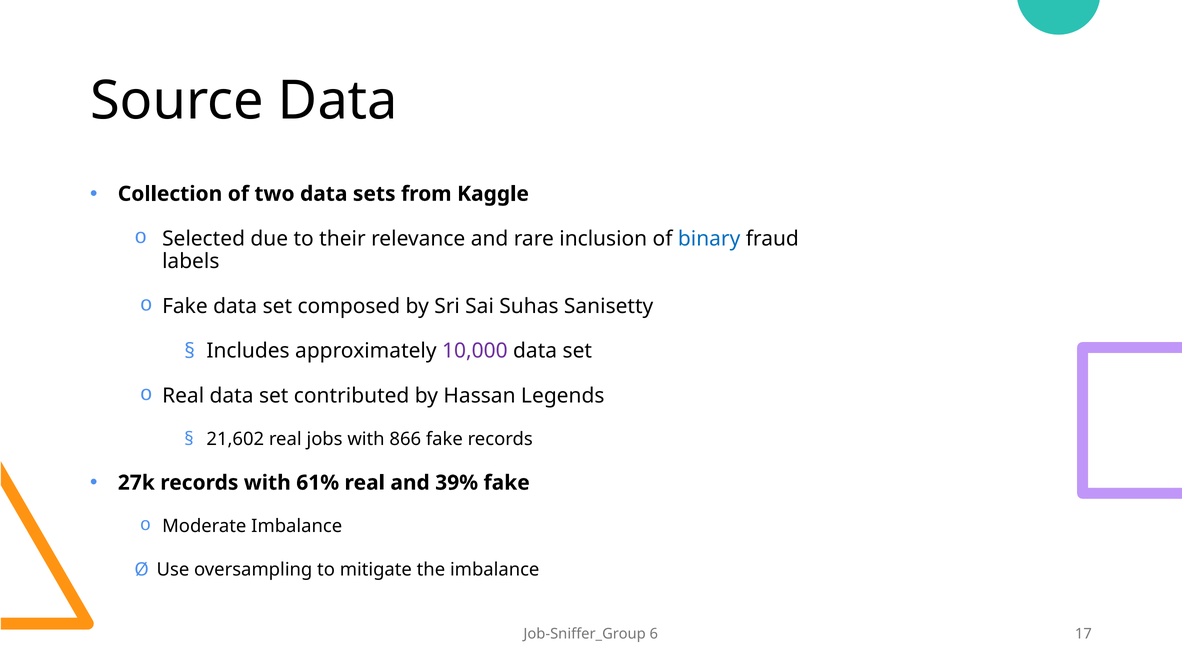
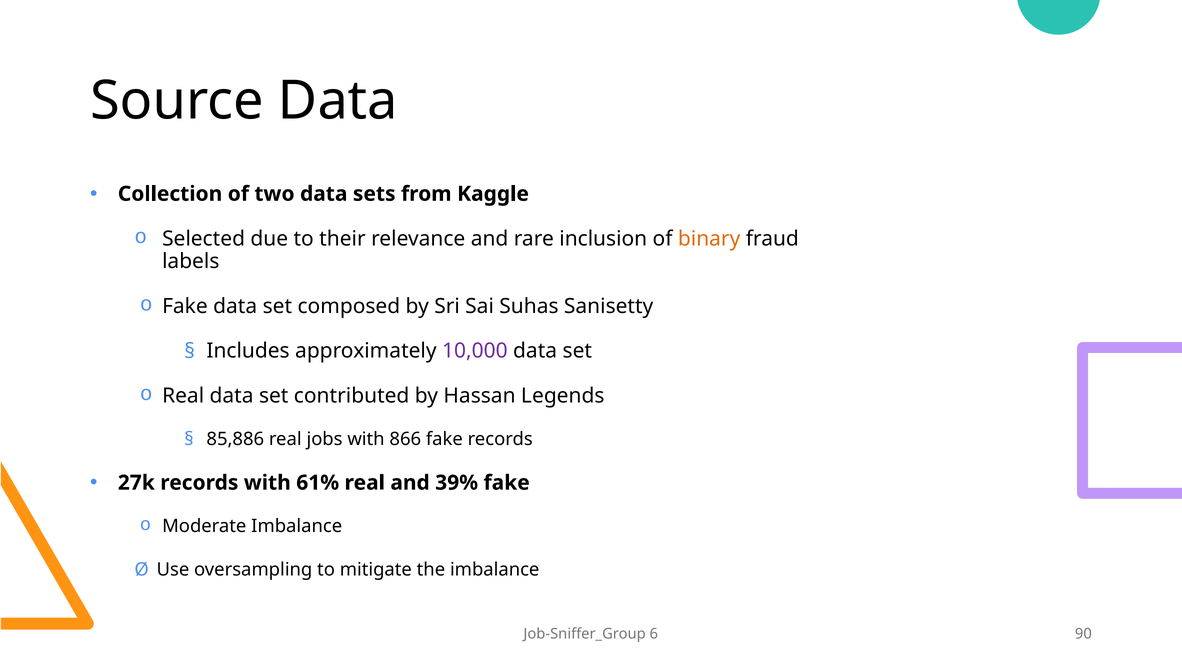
binary colour: blue -> orange (709, 239)
21,602: 21,602 -> 85,886 (235, 439)
17: 17 -> 90 (1083, 634)
